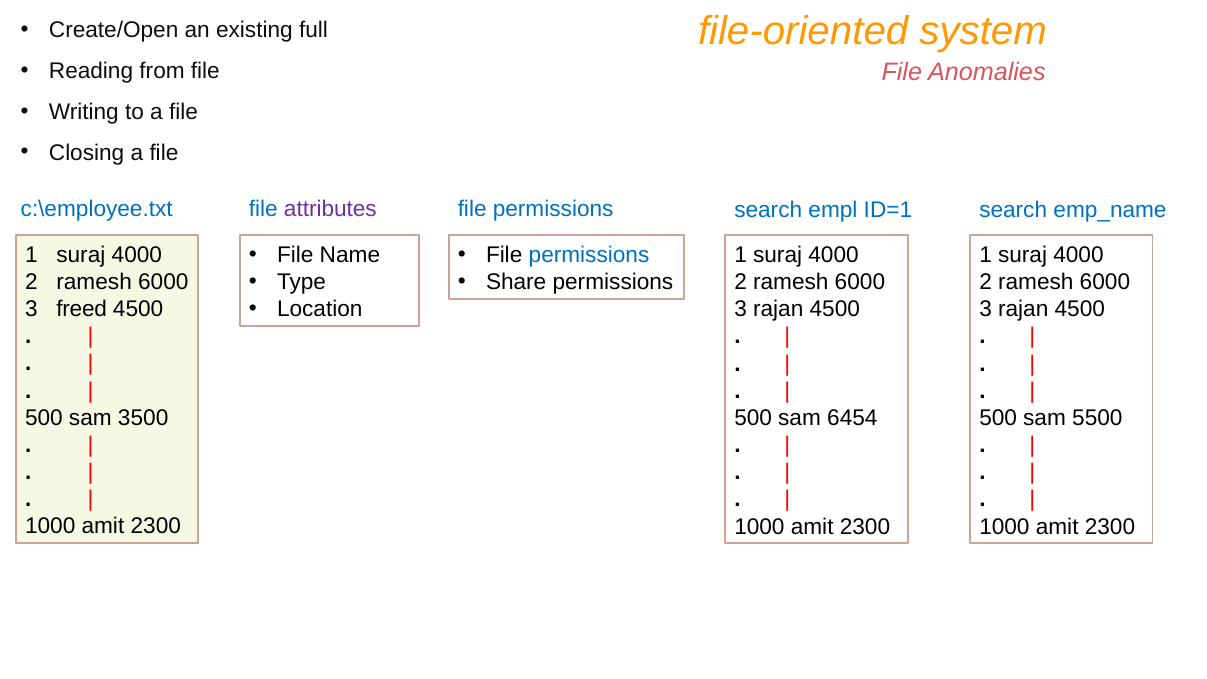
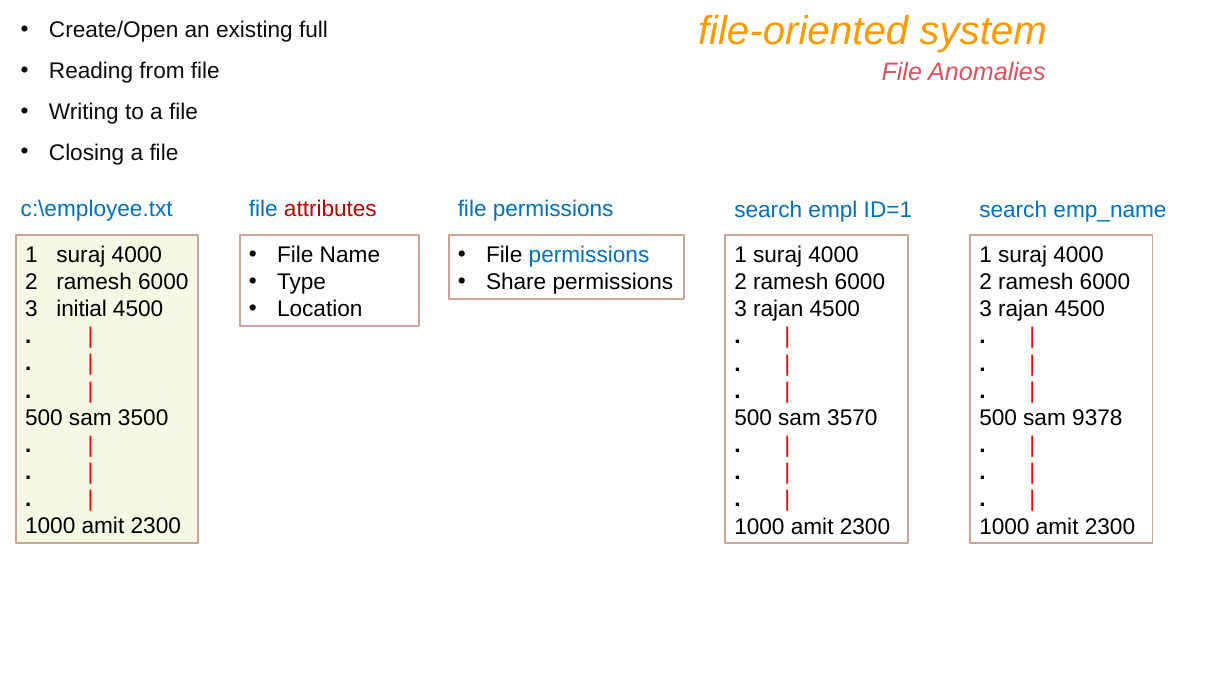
attributes colour: purple -> red (330, 209)
freed: freed -> initial (82, 309)
6454: 6454 -> 3570 (852, 418)
5500: 5500 -> 9378 (1097, 418)
